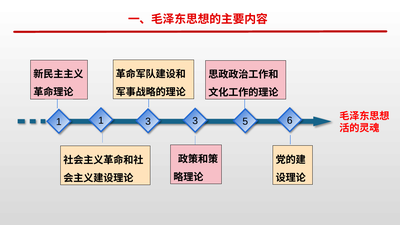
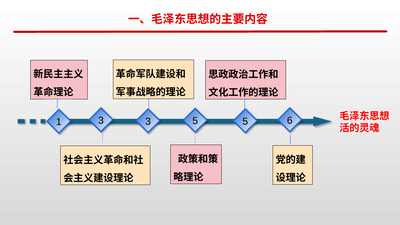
1 1: 1 -> 3 (101, 120)
3 3: 3 -> 5 (195, 121)
